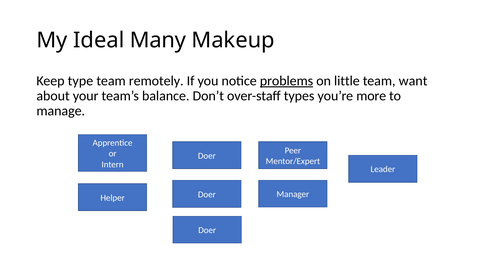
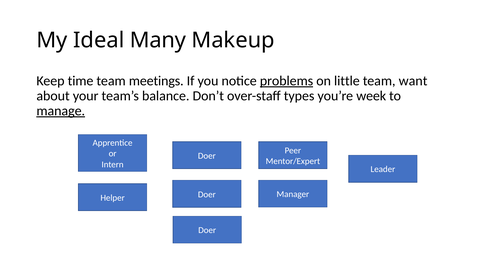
type: type -> time (81, 81)
remotely: remotely -> meetings (156, 81)
more: more -> week (371, 96)
manage underline: none -> present (61, 111)
